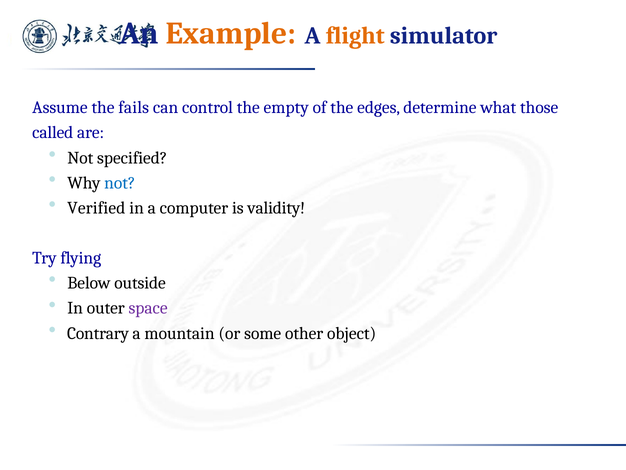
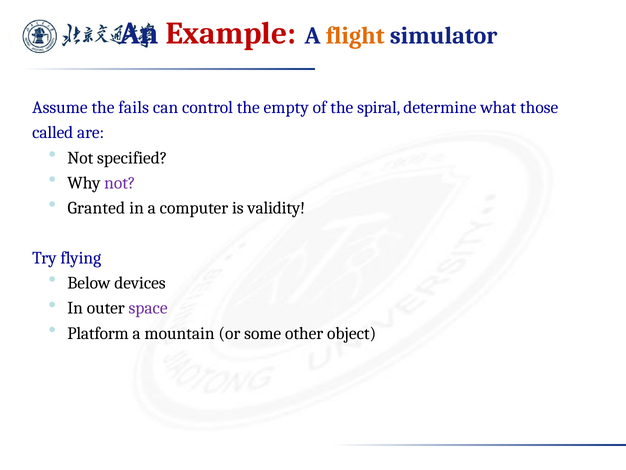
Example colour: orange -> red (231, 33)
edges: edges -> spiral (379, 108)
not colour: blue -> purple (120, 183)
Verified: Verified -> Granted (96, 208)
outside: outside -> devices (140, 283)
Contrary: Contrary -> Platform (98, 333)
